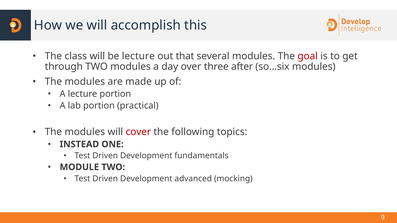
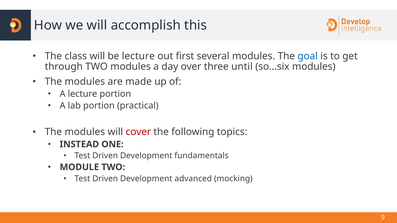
that: that -> first (185, 56)
goal colour: red -> blue (308, 56)
after: after -> until (242, 67)
